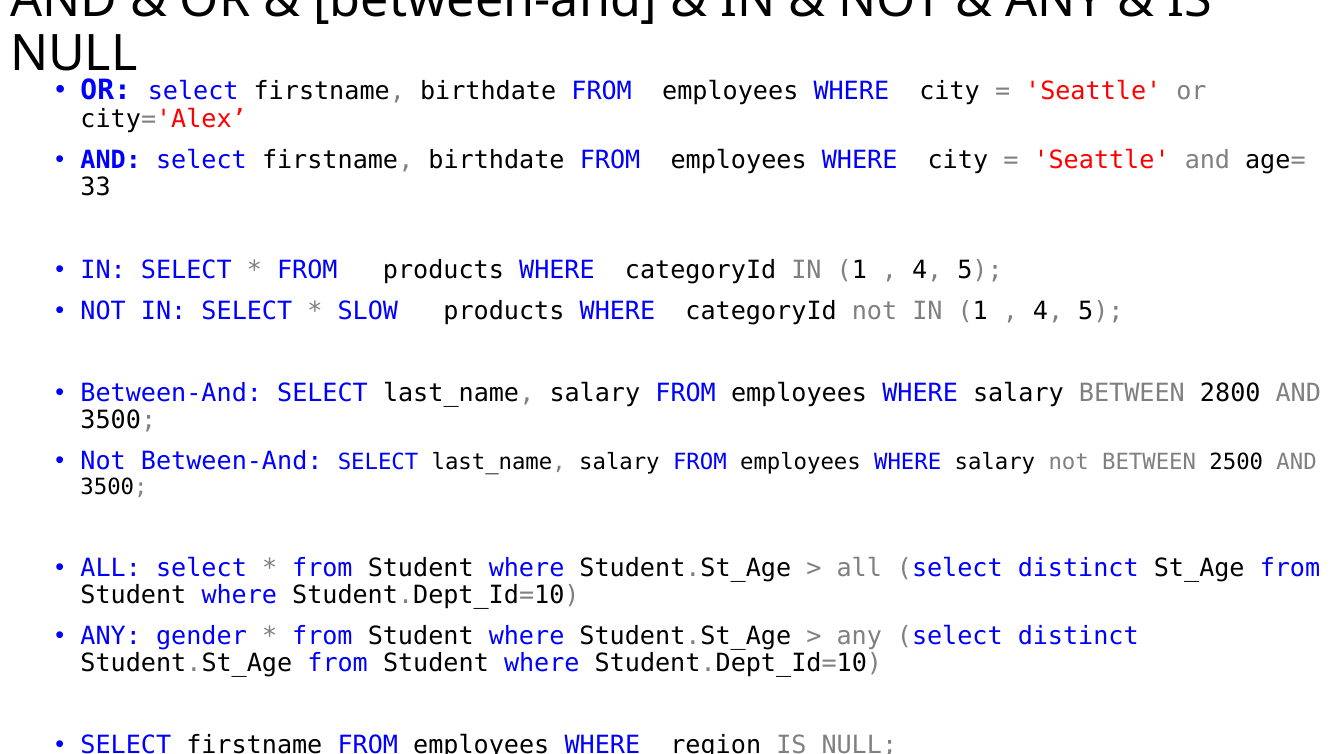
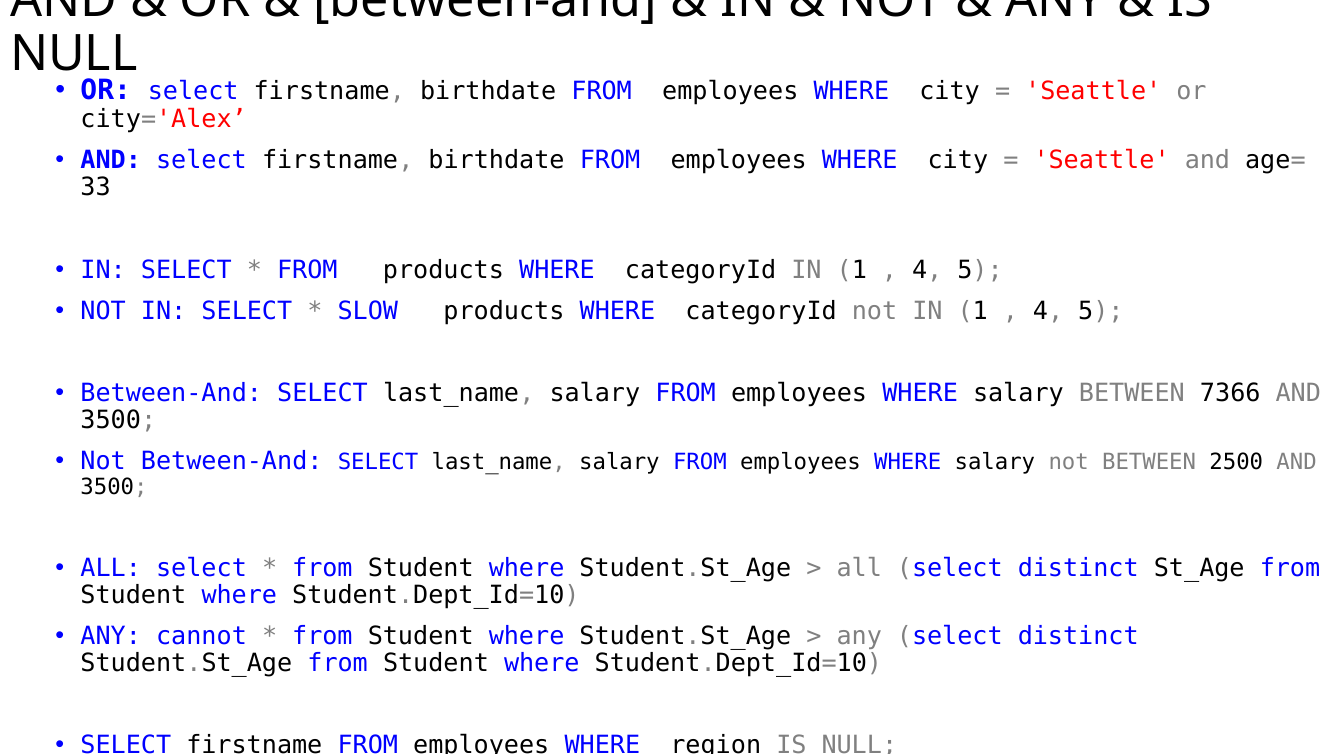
2800: 2800 -> 7366 (1230, 393)
gender: gender -> cannot (201, 636)
